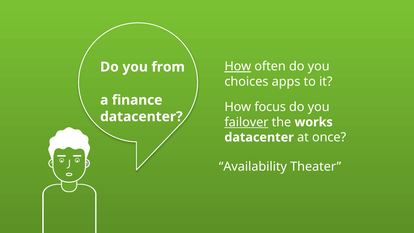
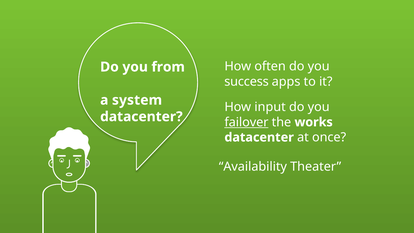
How underline: present -> none (238, 66)
choices: choices -> success (247, 82)
finance: finance -> system (137, 100)
focus: focus -> input (270, 107)
